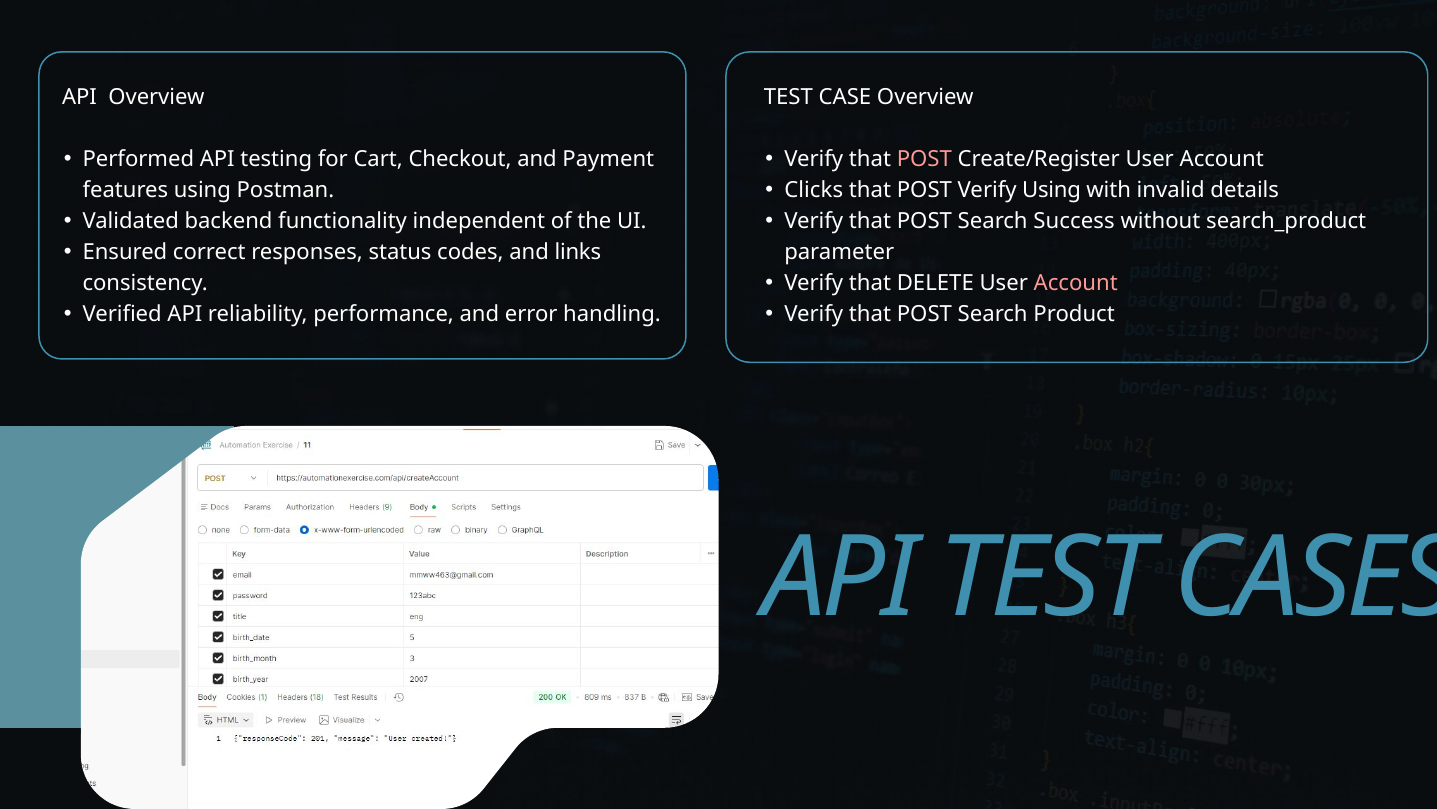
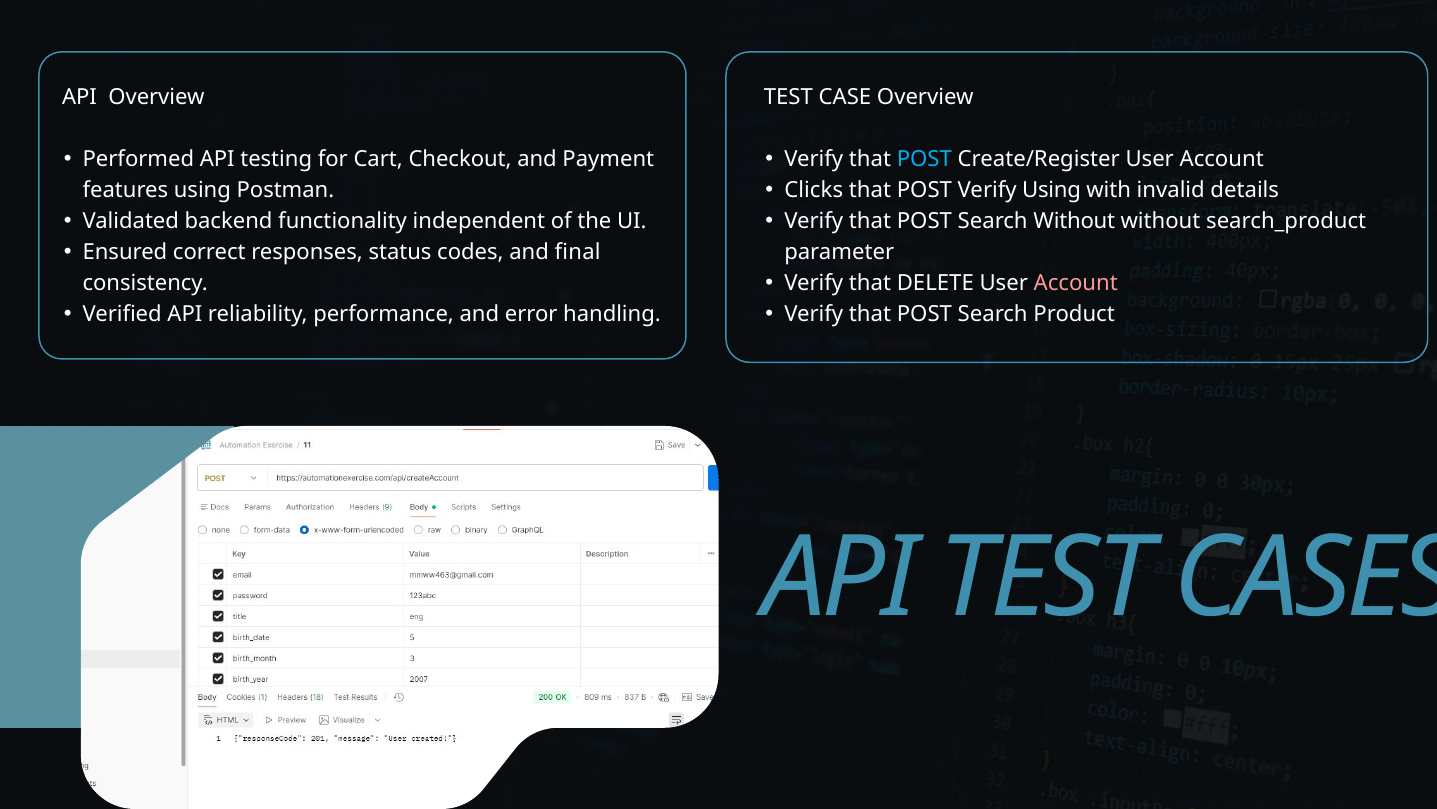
POST colour: pink -> light blue (924, 159)
Search Success: Success -> Without (1074, 221)
links: links -> final (578, 252)
